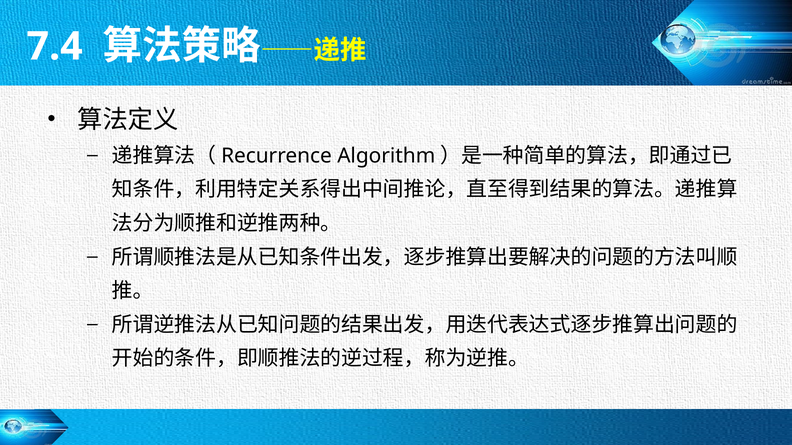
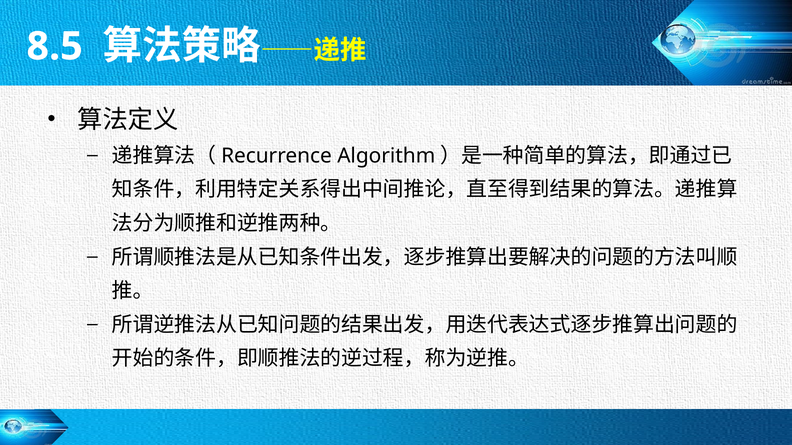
7.4: 7.4 -> 8.5 (55, 46)
